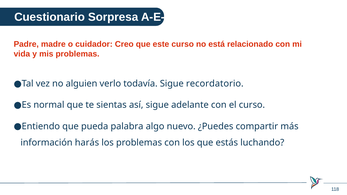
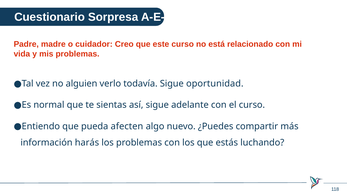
recordatorio: recordatorio -> oportunidad (215, 84)
palabra: palabra -> afecten (127, 126)
